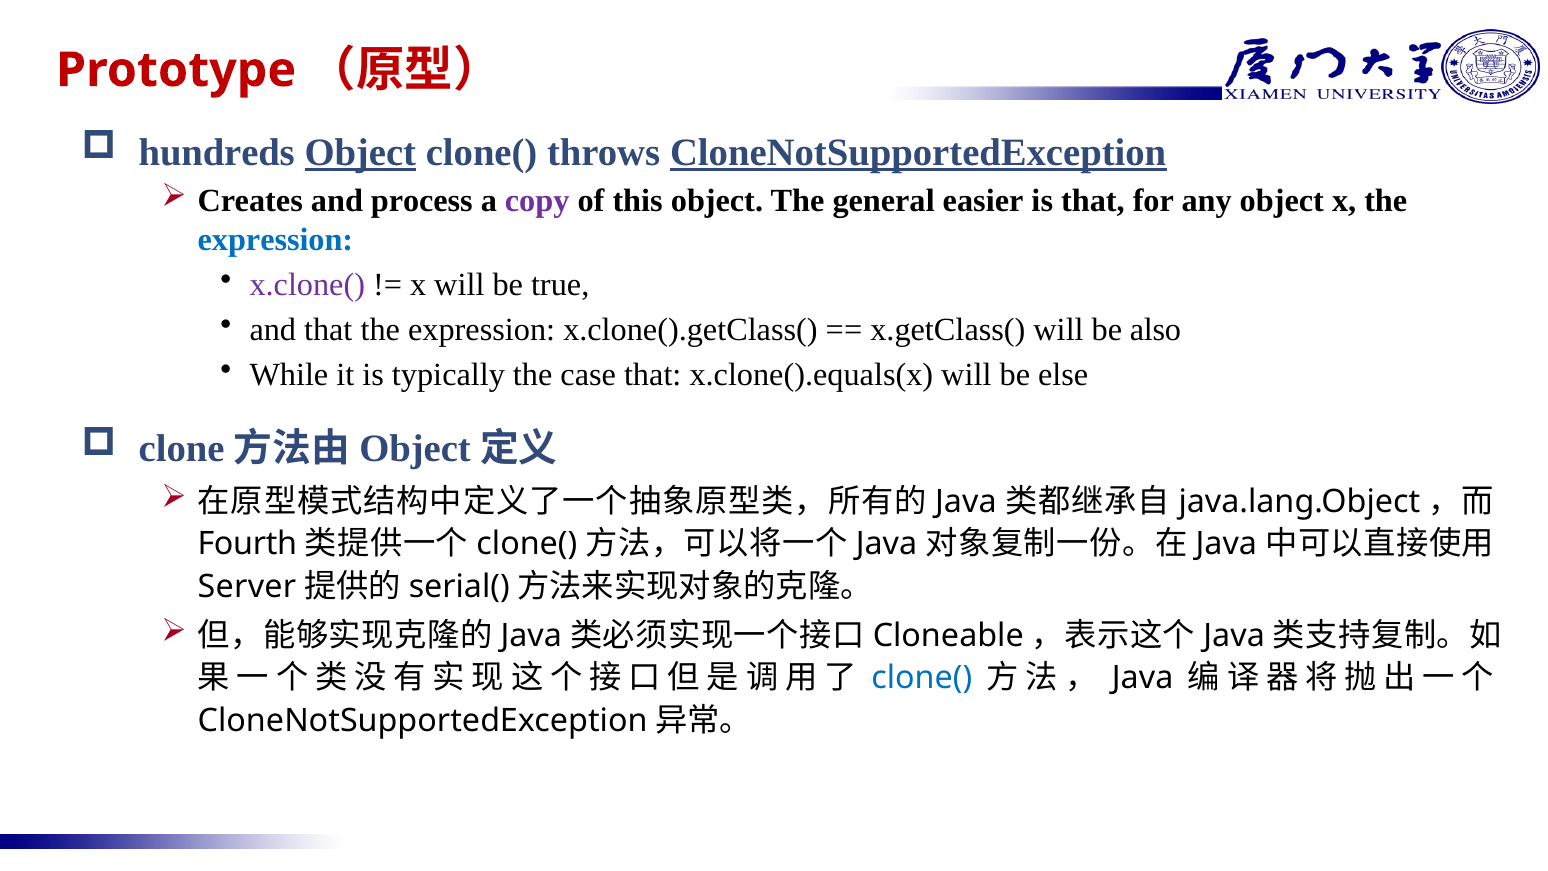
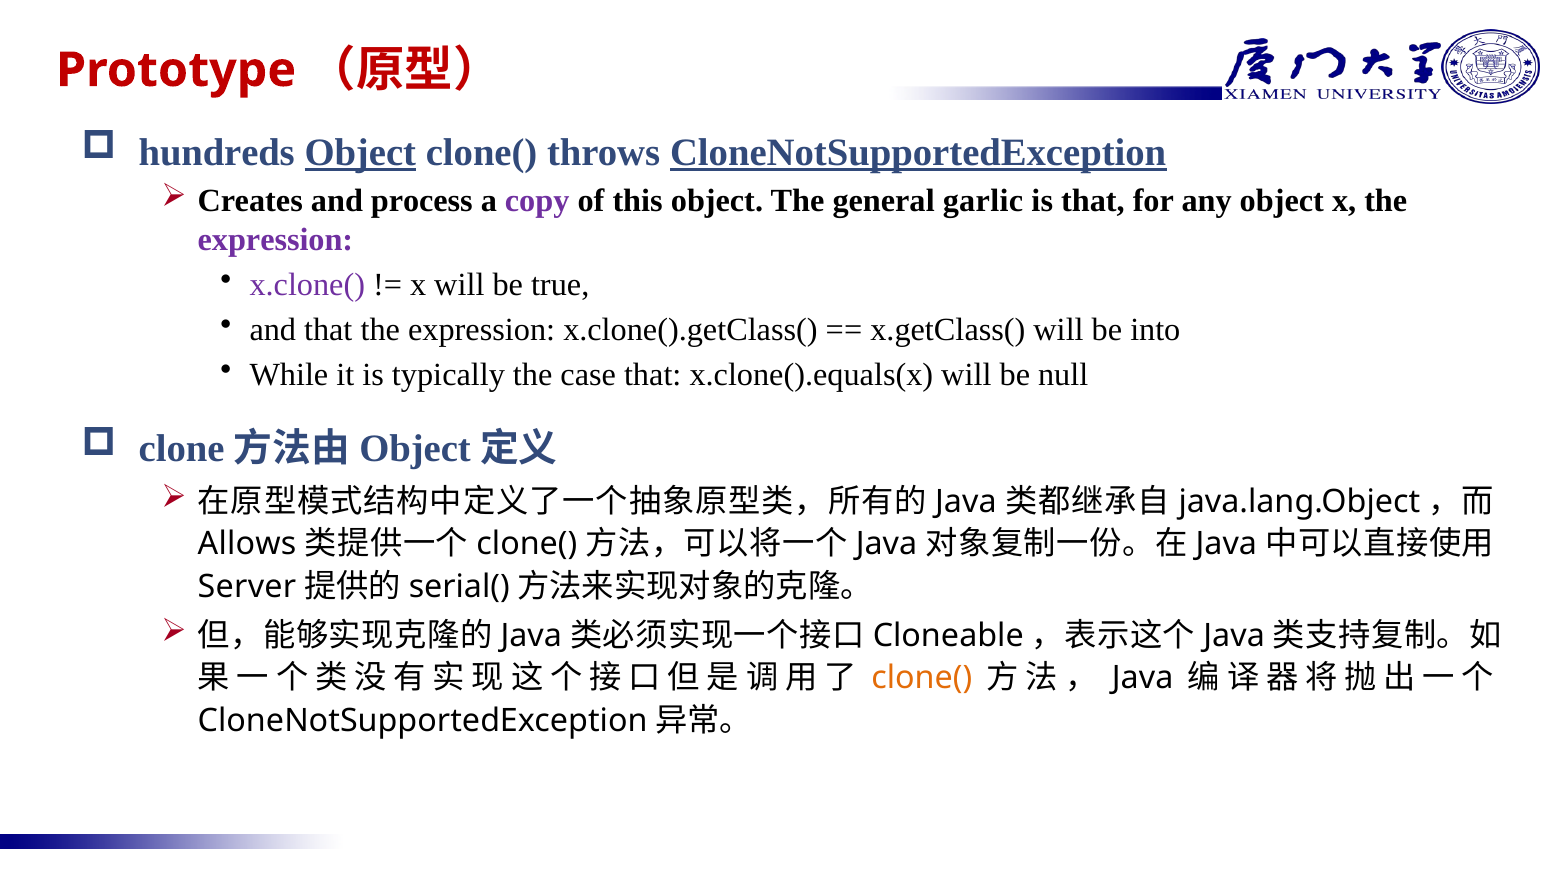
easier: easier -> garlic (983, 201)
expression colour: blue -> purple (275, 240)
also: also -> into (1155, 330)
else: else -> null (1063, 375)
Fourth: Fourth -> Allows (247, 544)
clone( colour: blue -> orange (922, 678)
